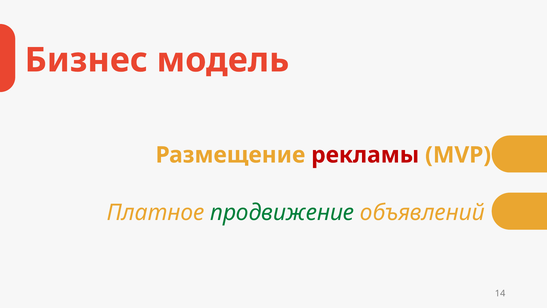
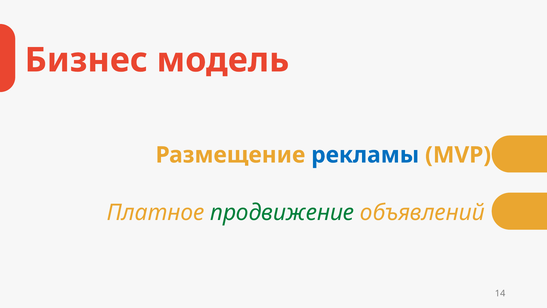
рекламы colour: red -> blue (365, 155)
